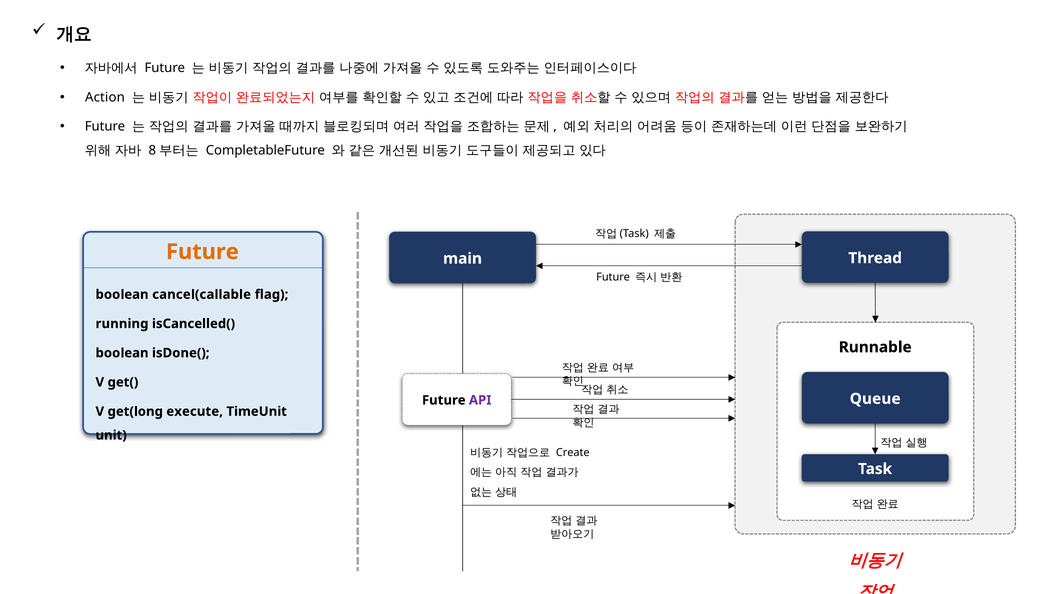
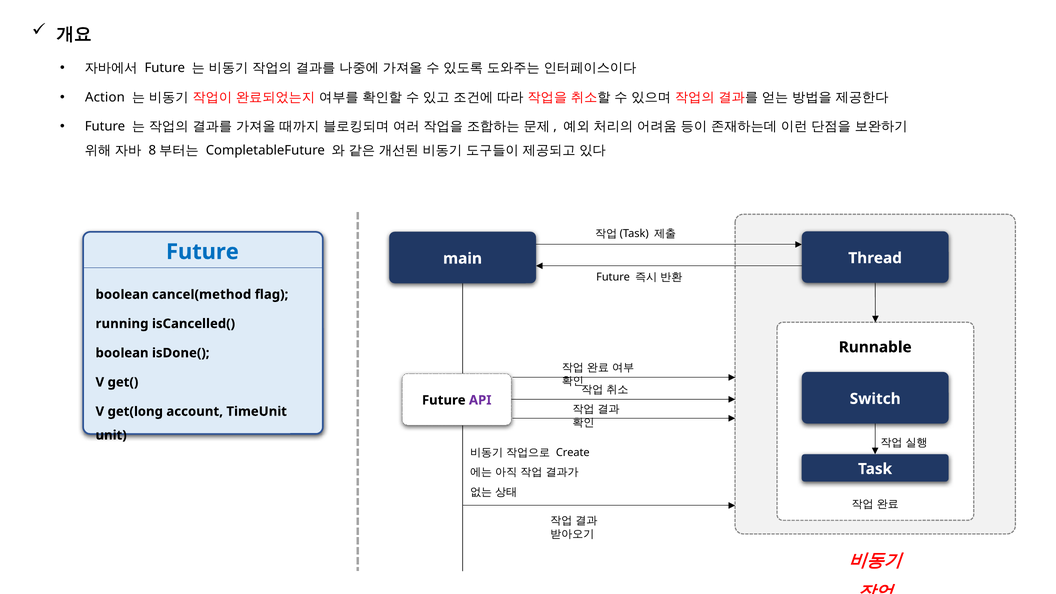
Future colour: orange -> blue (202, 252)
cancel(callable: cancel(callable -> cancel(method (202, 294)
Queue: Queue -> Switch (875, 399)
execute: execute -> account (195, 411)
